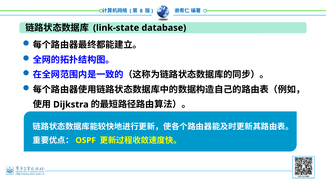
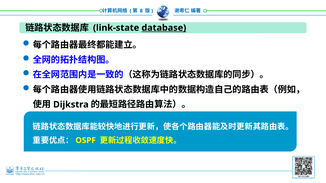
database underline: none -> present (164, 28)
